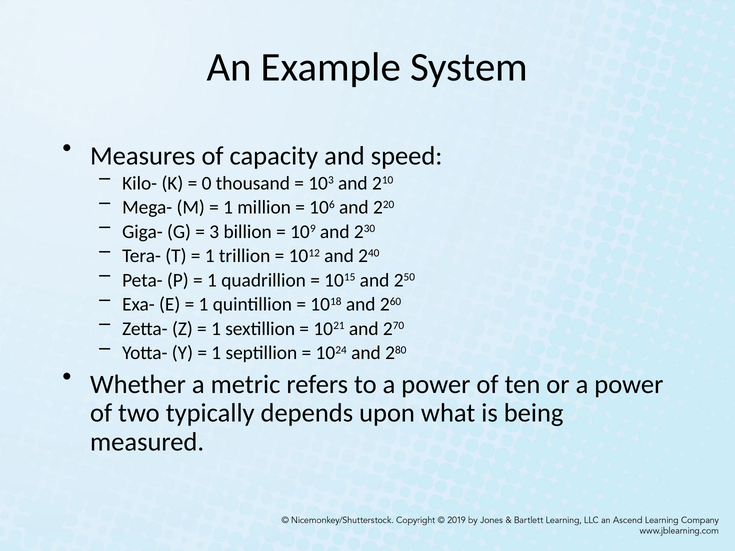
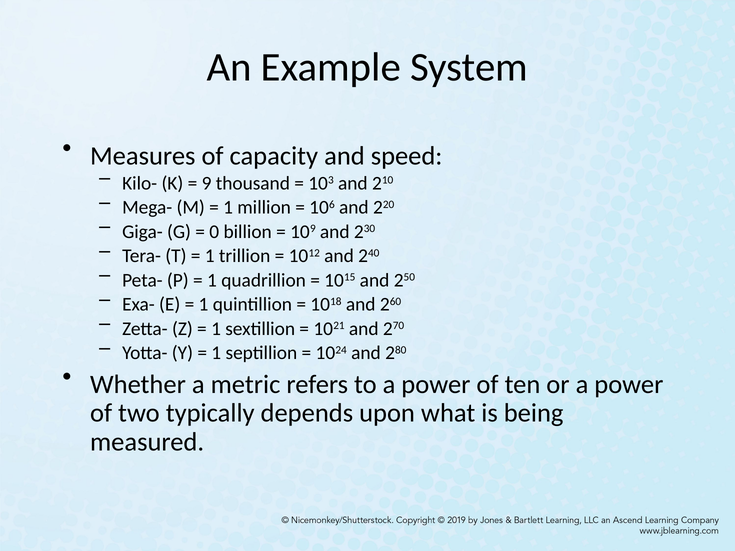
0: 0 -> 9 (207, 183)
3: 3 -> 0 (214, 232)
